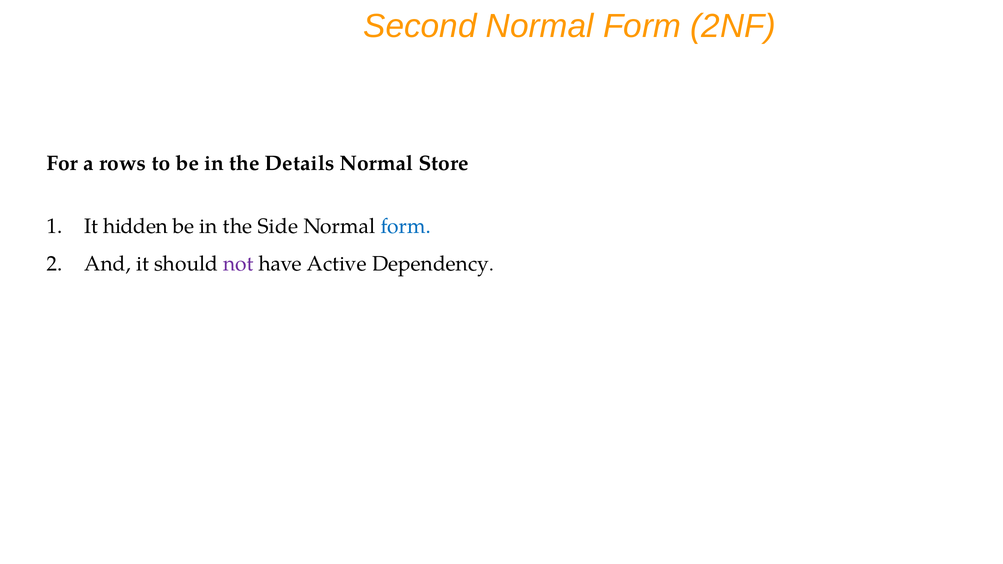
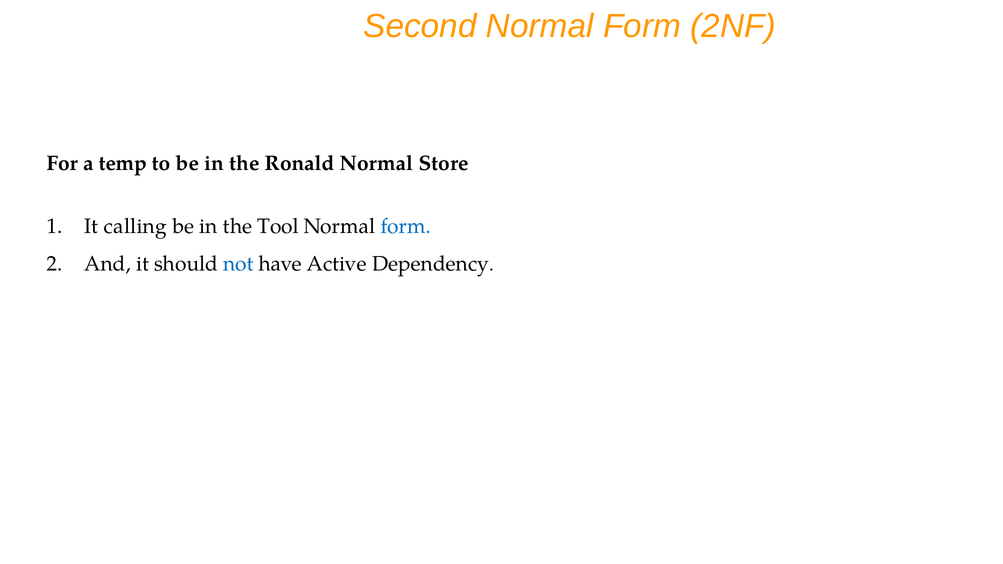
rows: rows -> temp (123, 164)
Details: Details -> Ronald (300, 164)
hidden: hidden -> calling (135, 226)
Side: Side -> Tool (278, 226)
not colour: purple -> blue (238, 264)
